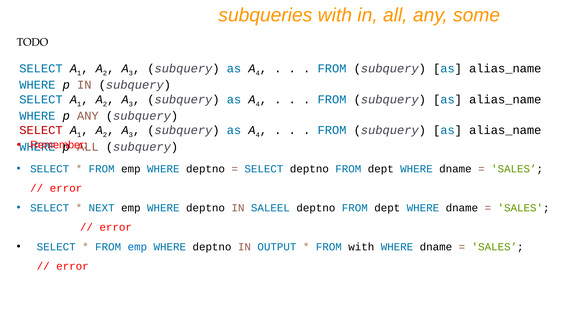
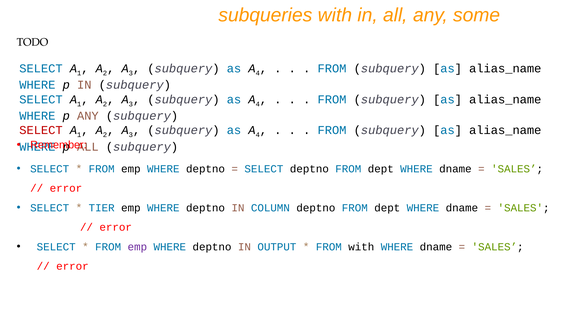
NEXT: NEXT -> TIER (102, 208)
SALEEL: SALEEL -> COLUMN (270, 208)
emp colour: blue -> purple (137, 247)
